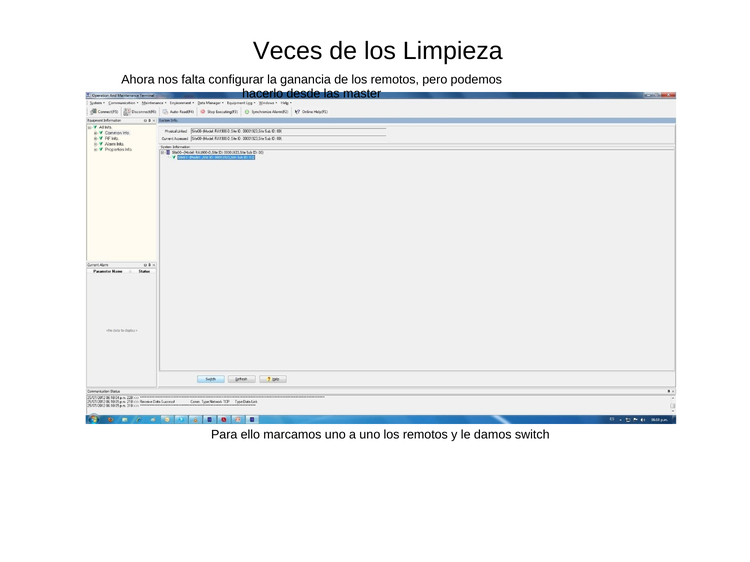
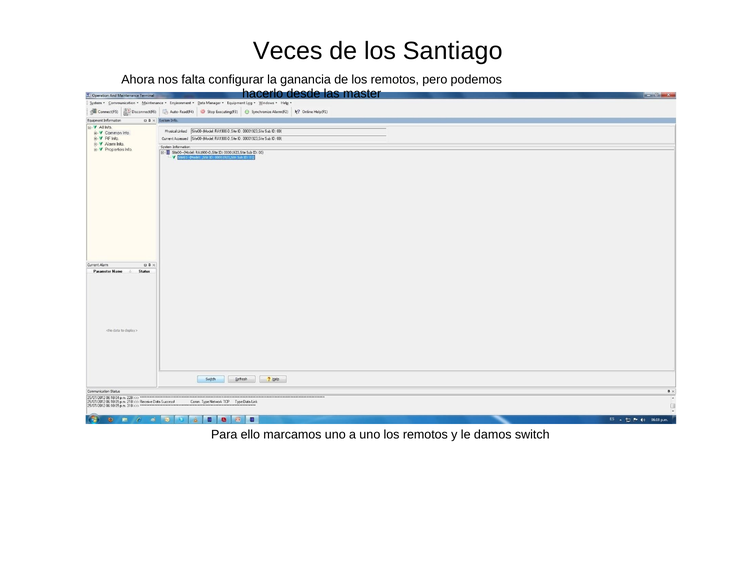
Limpieza: Limpieza -> Santiago (453, 51)
